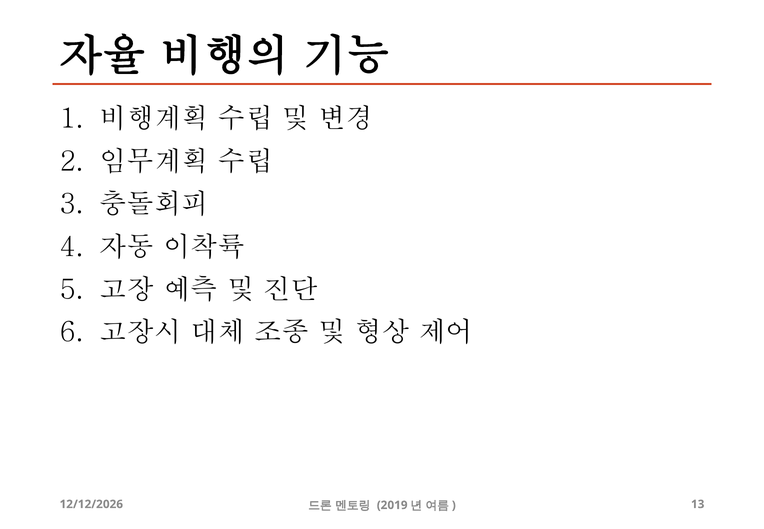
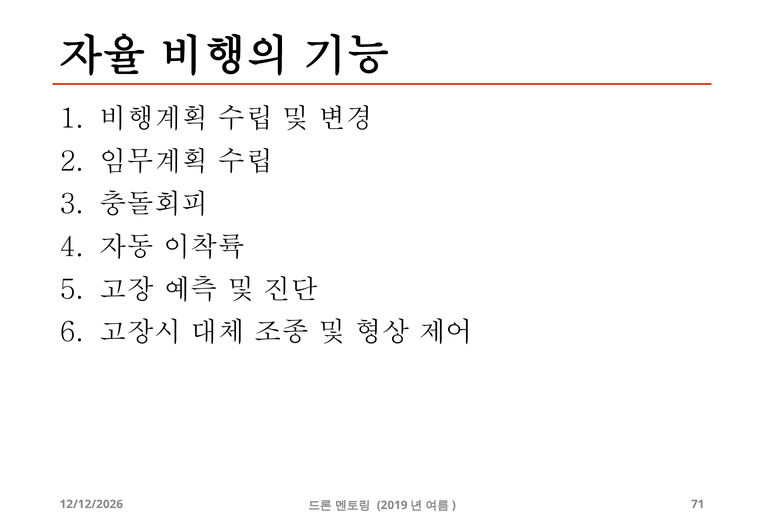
13: 13 -> 71 (698, 504)
